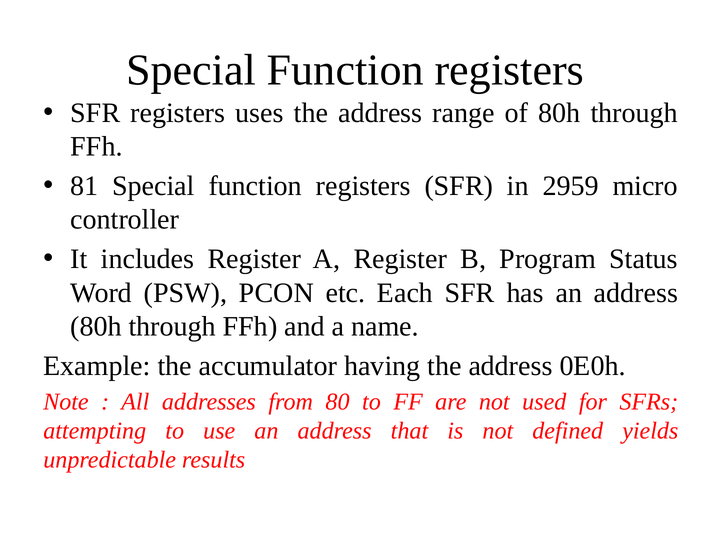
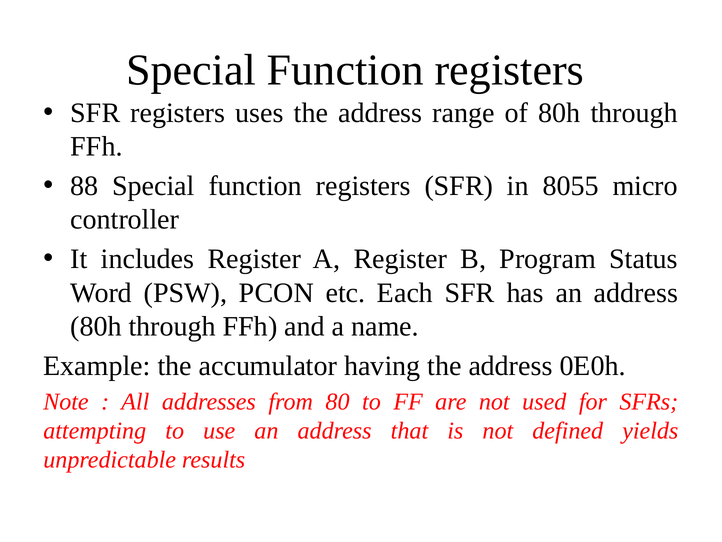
81: 81 -> 88 (84, 186)
2959: 2959 -> 8055 (571, 186)
